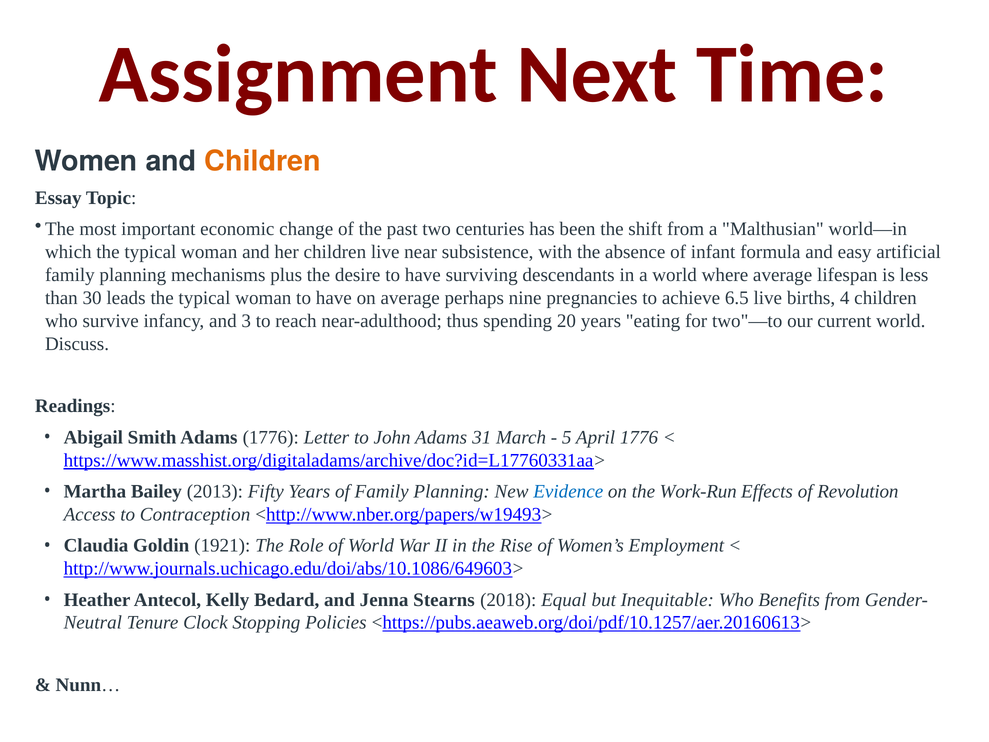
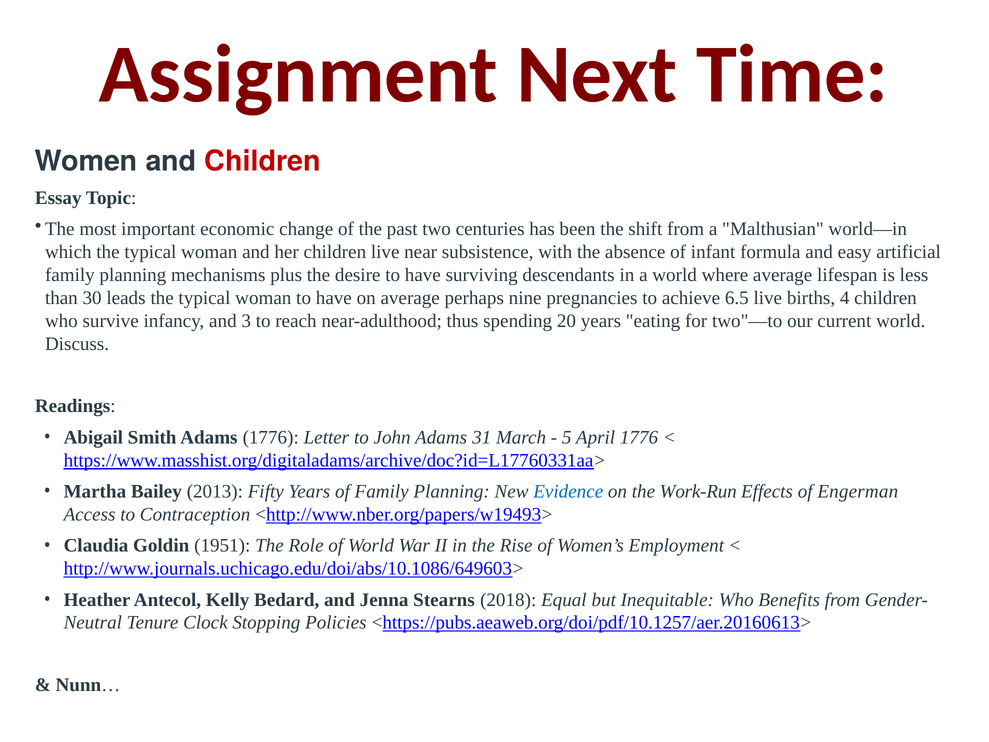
Children colour: orange -> red (263, 161)
Revolution: Revolution -> Engerman (858, 491)
1921: 1921 -> 1951 (222, 545)
